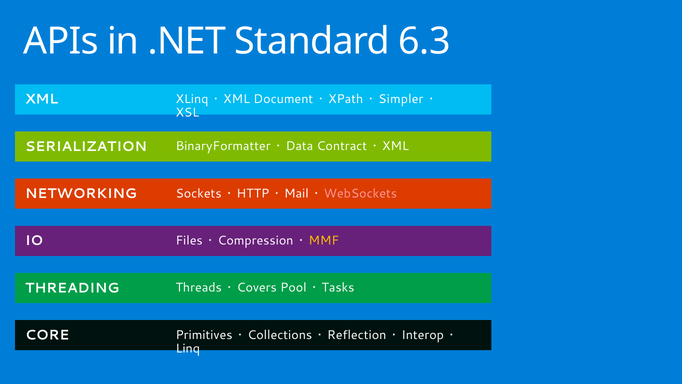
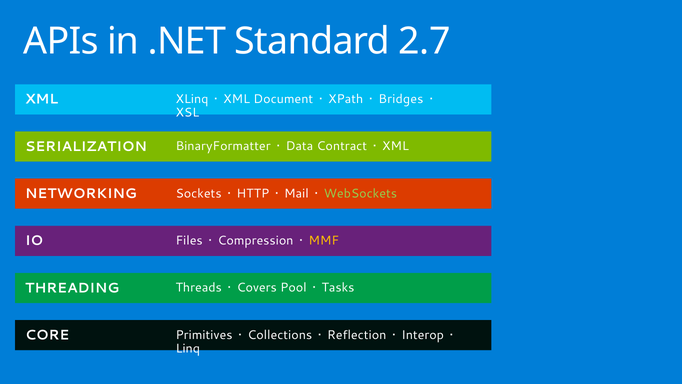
6.3: 6.3 -> 2.7 (424, 41)
Simpler: Simpler -> Bridges (401, 99)
WebSockets colour: pink -> light green (360, 193)
